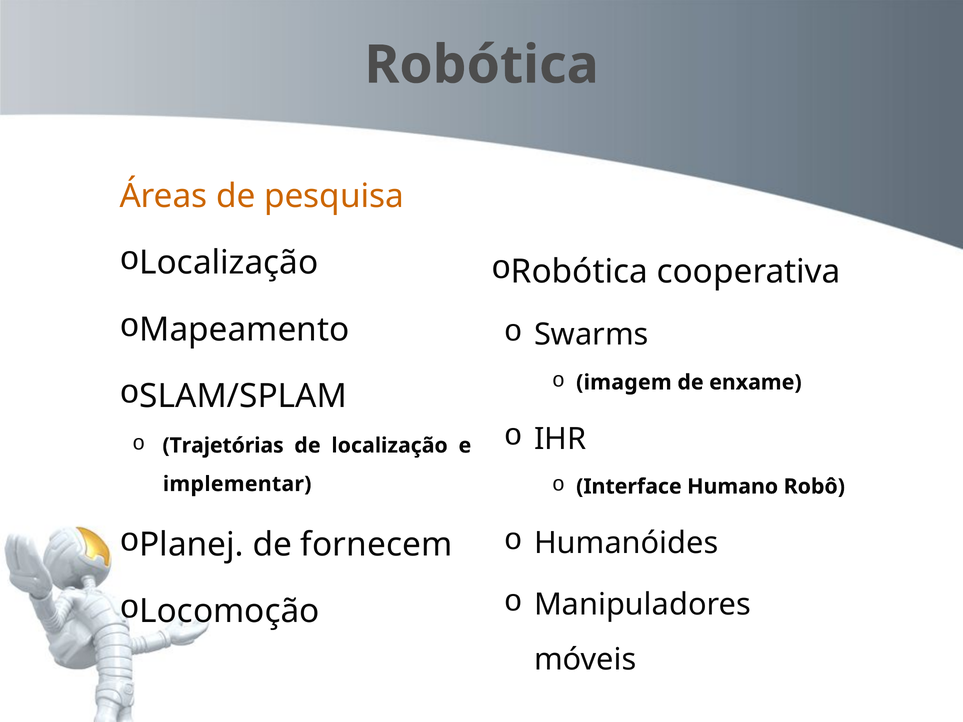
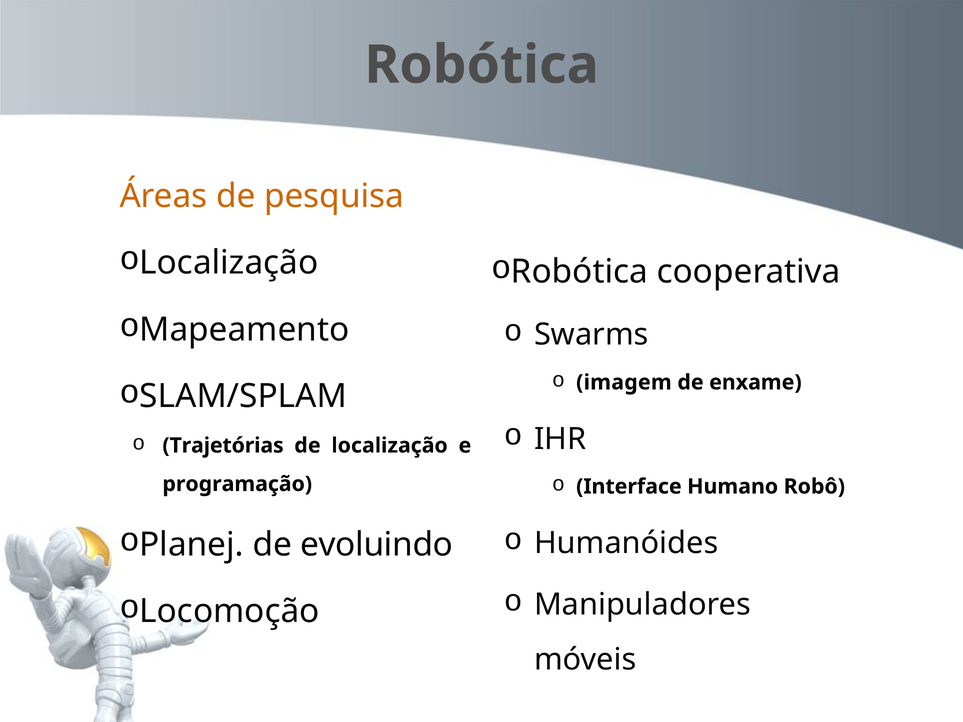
implementar: implementar -> programação (237, 484)
fornecem: fornecem -> evoluindo (377, 545)
